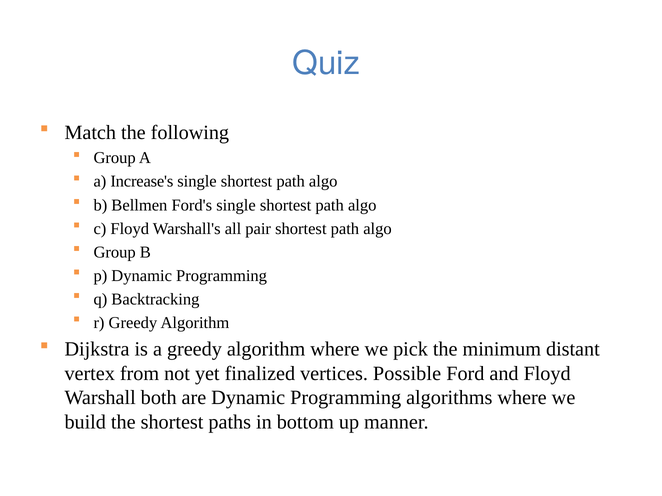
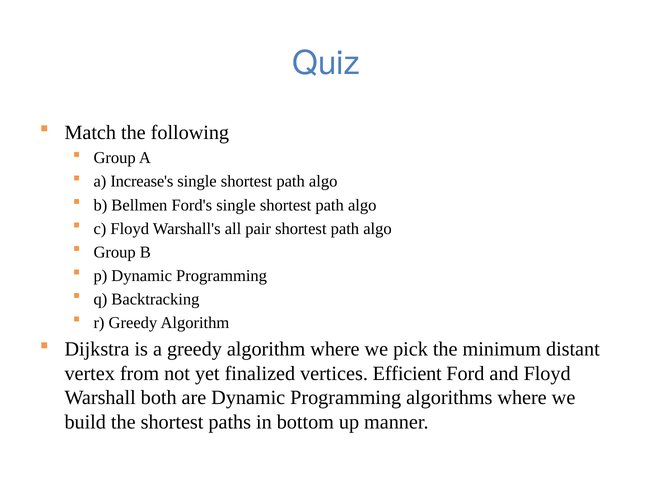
Possible: Possible -> Efficient (407, 374)
